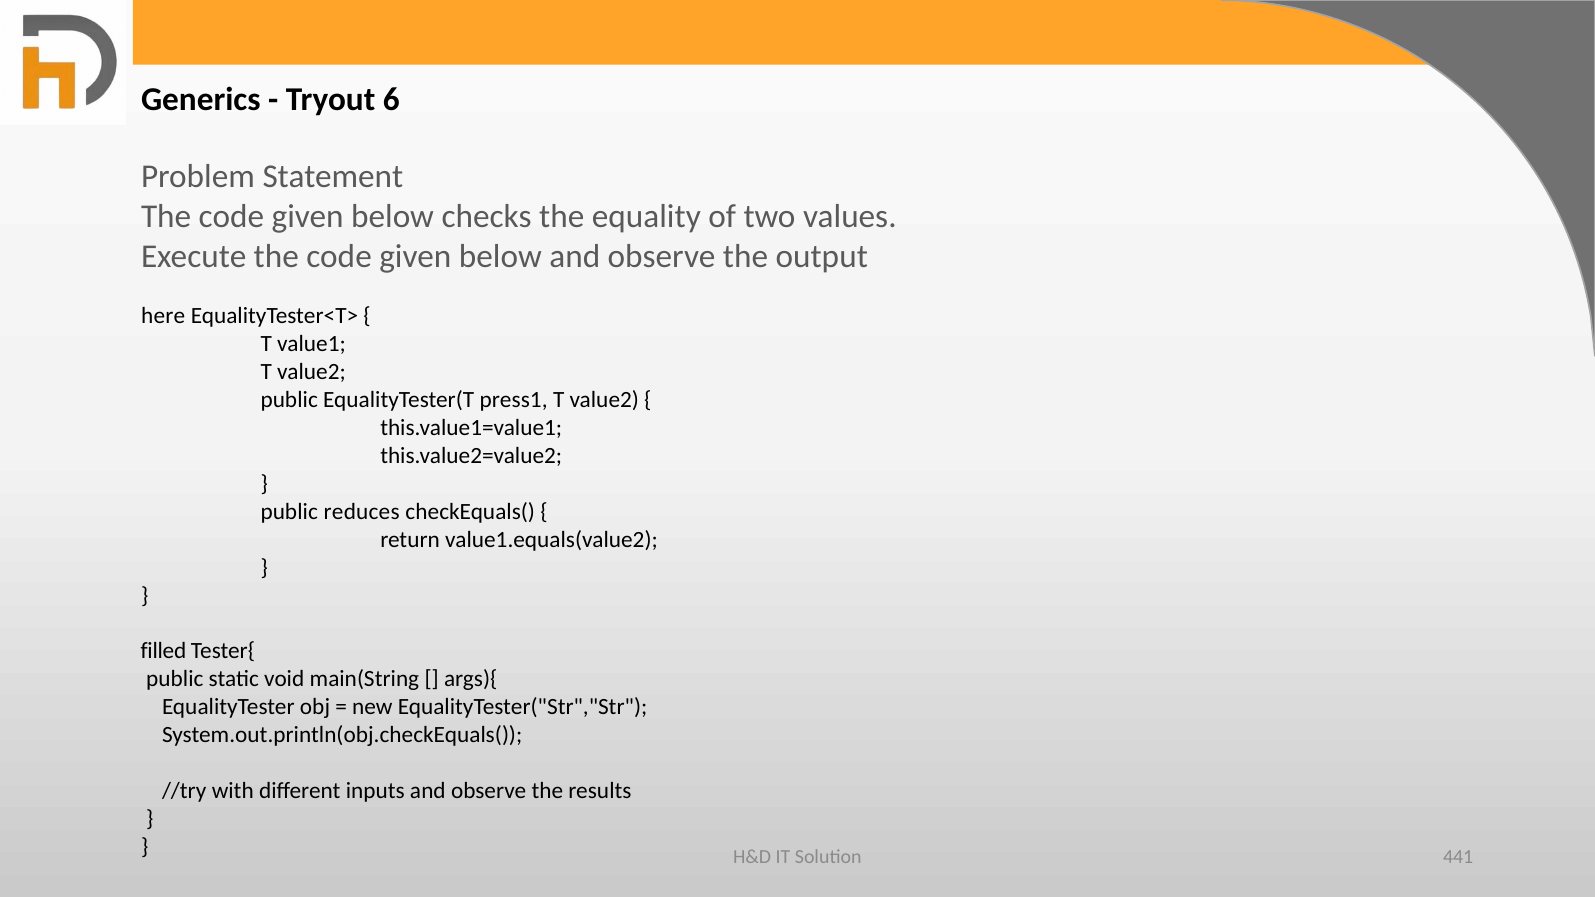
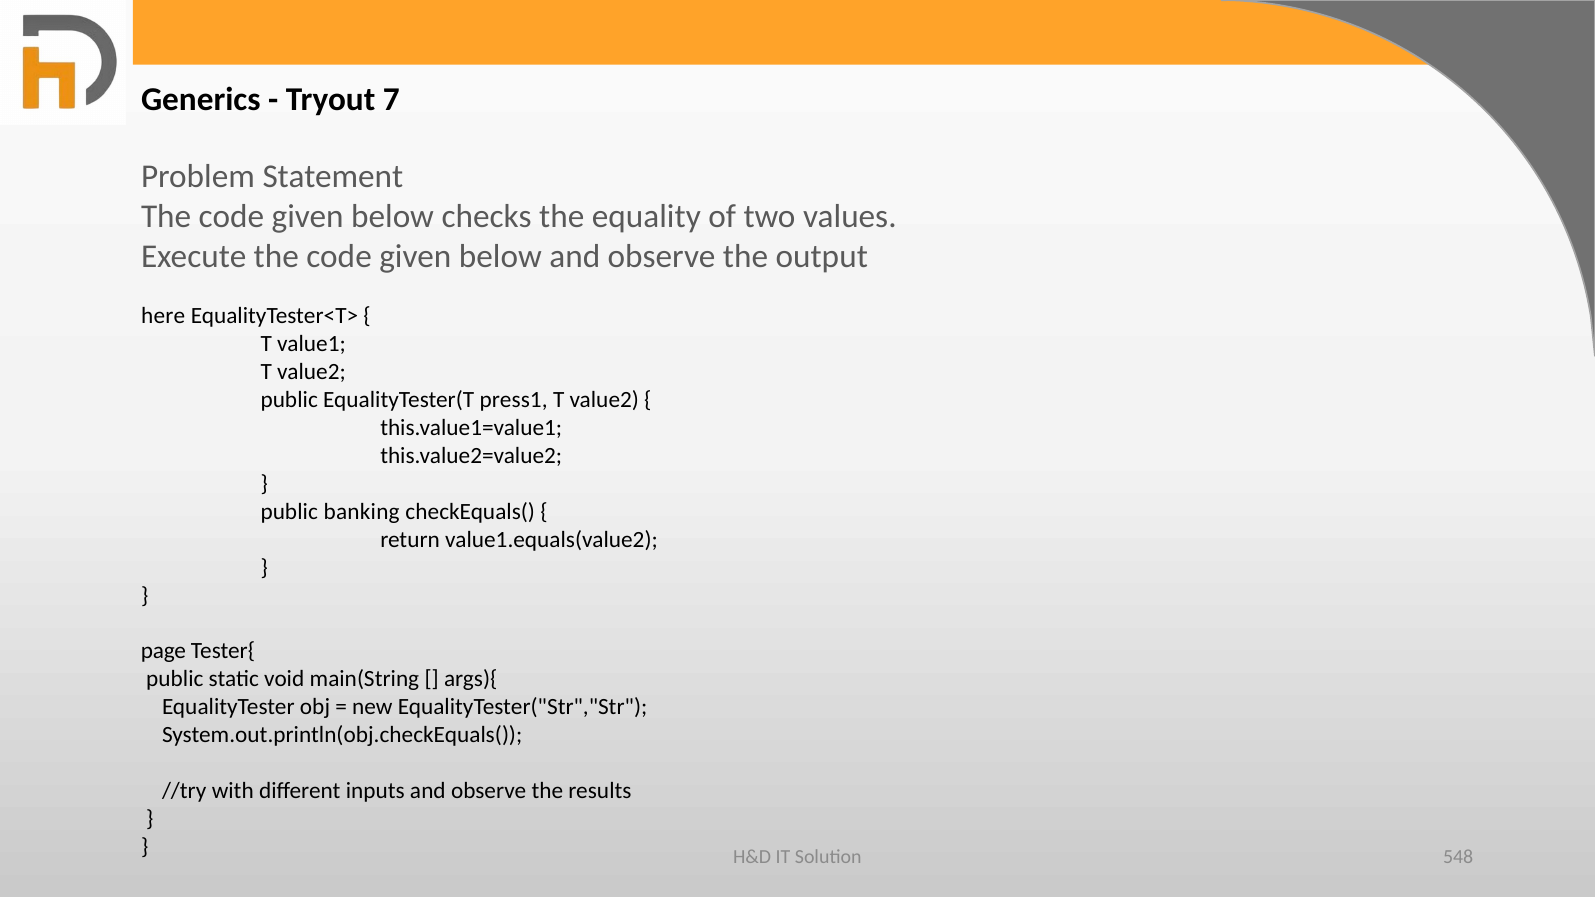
6: 6 -> 7 (391, 100)
reduces: reduces -> banking (362, 512)
filled: filled -> page (163, 651)
441: 441 -> 548 (1458, 857)
